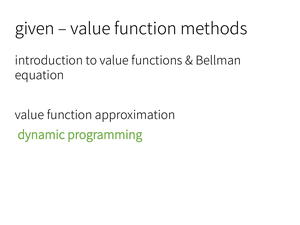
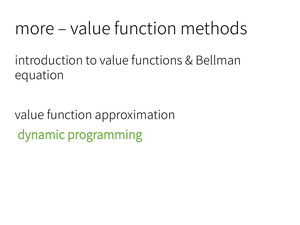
given: given -> more (35, 29)
